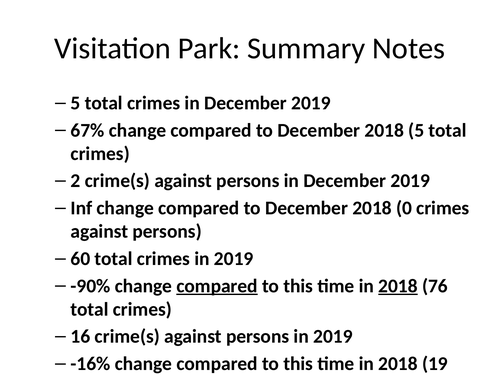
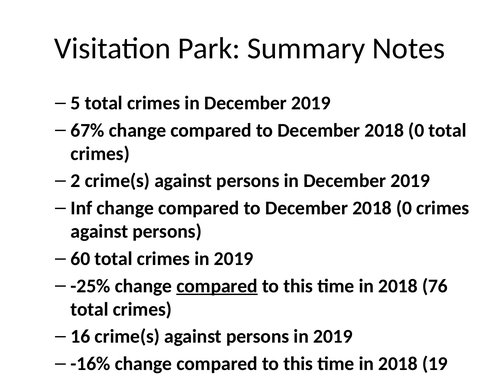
5: 5 -> 0 (416, 130)
-90%: -90% -> -25% (91, 286)
2018 underline: present -> none (398, 286)
